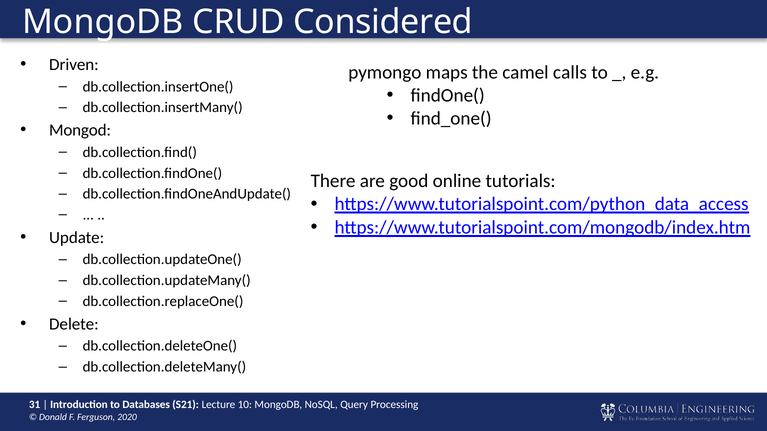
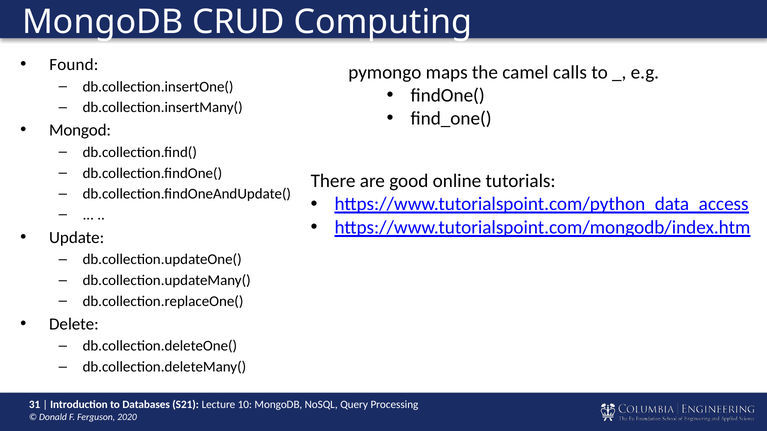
Considered: Considered -> Computing (383, 22)
Driven: Driven -> Found (74, 65)
